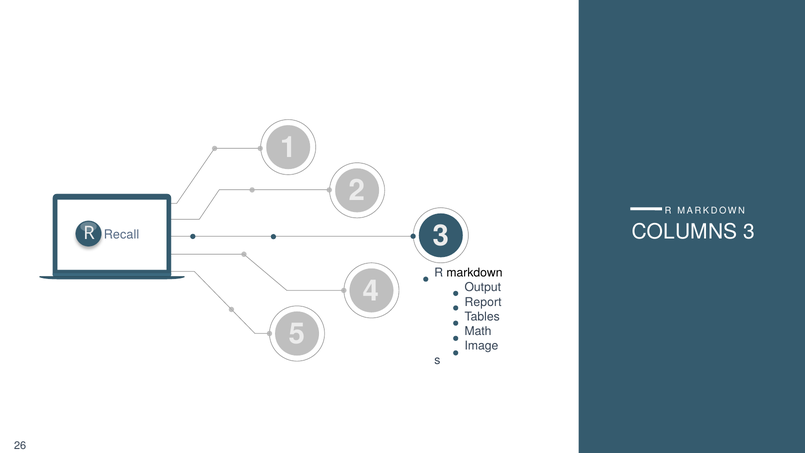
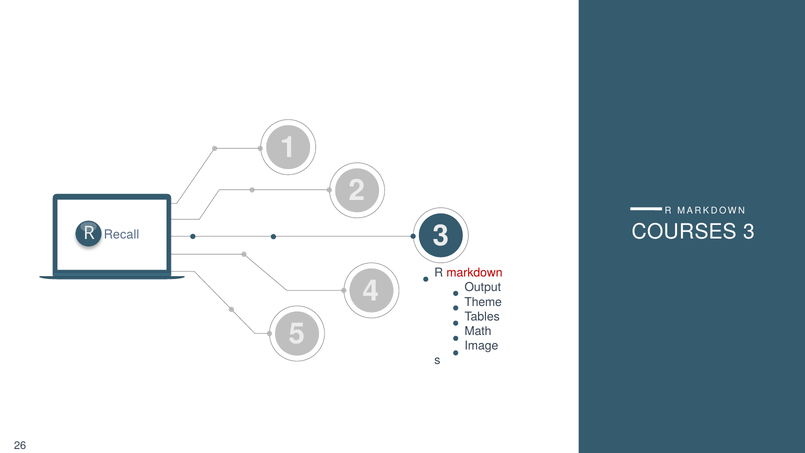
COLUMNS: COLUMNS -> COURSES (684, 232)
markdown colour: black -> red (475, 273)
Report: Report -> Theme (483, 302)
